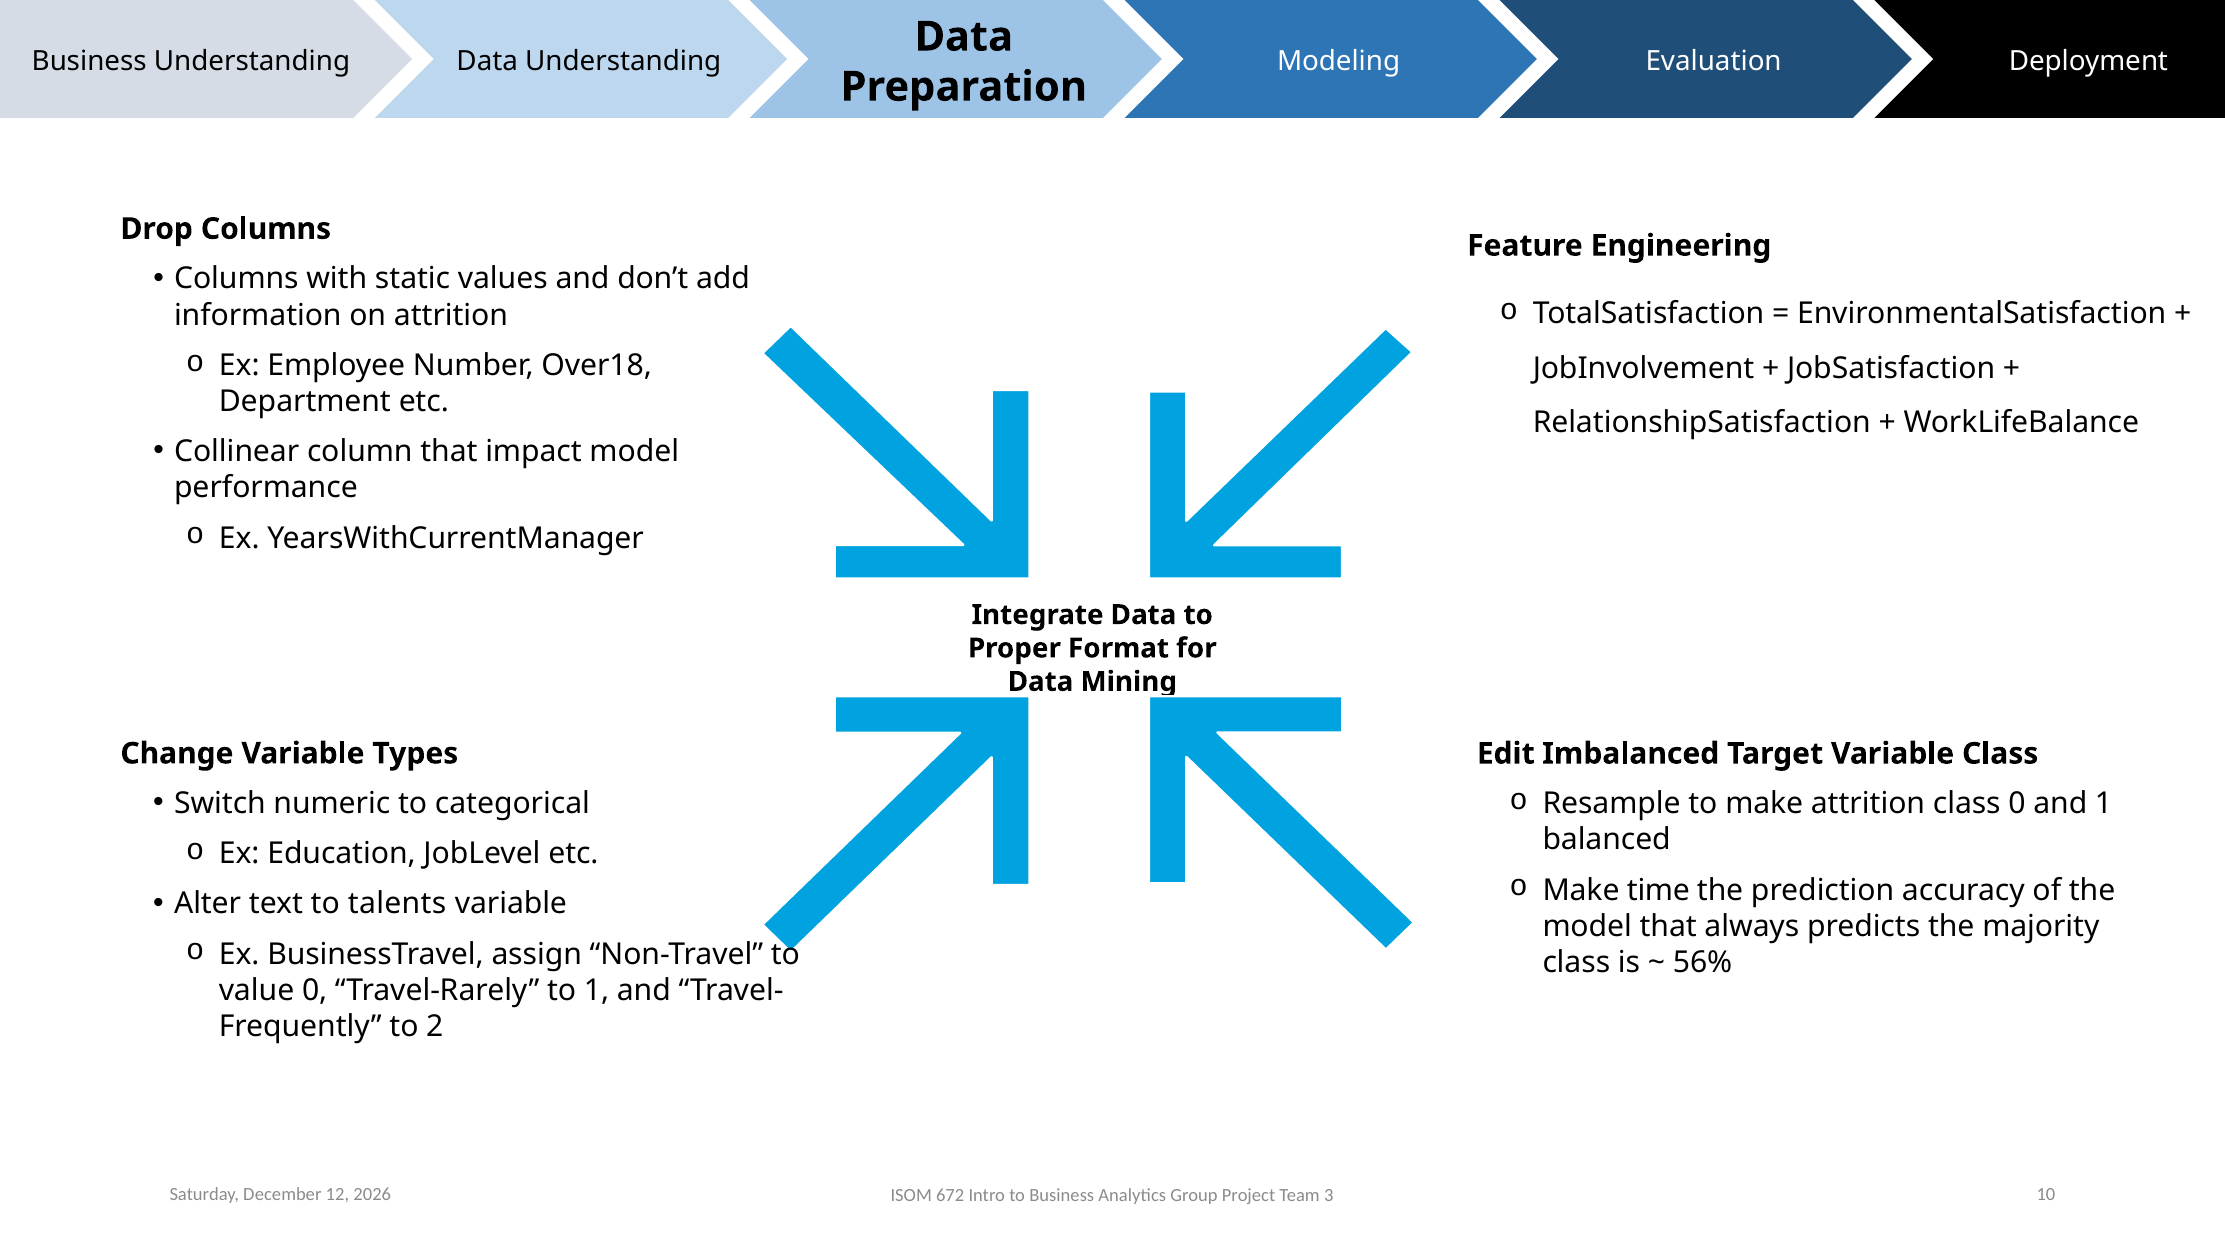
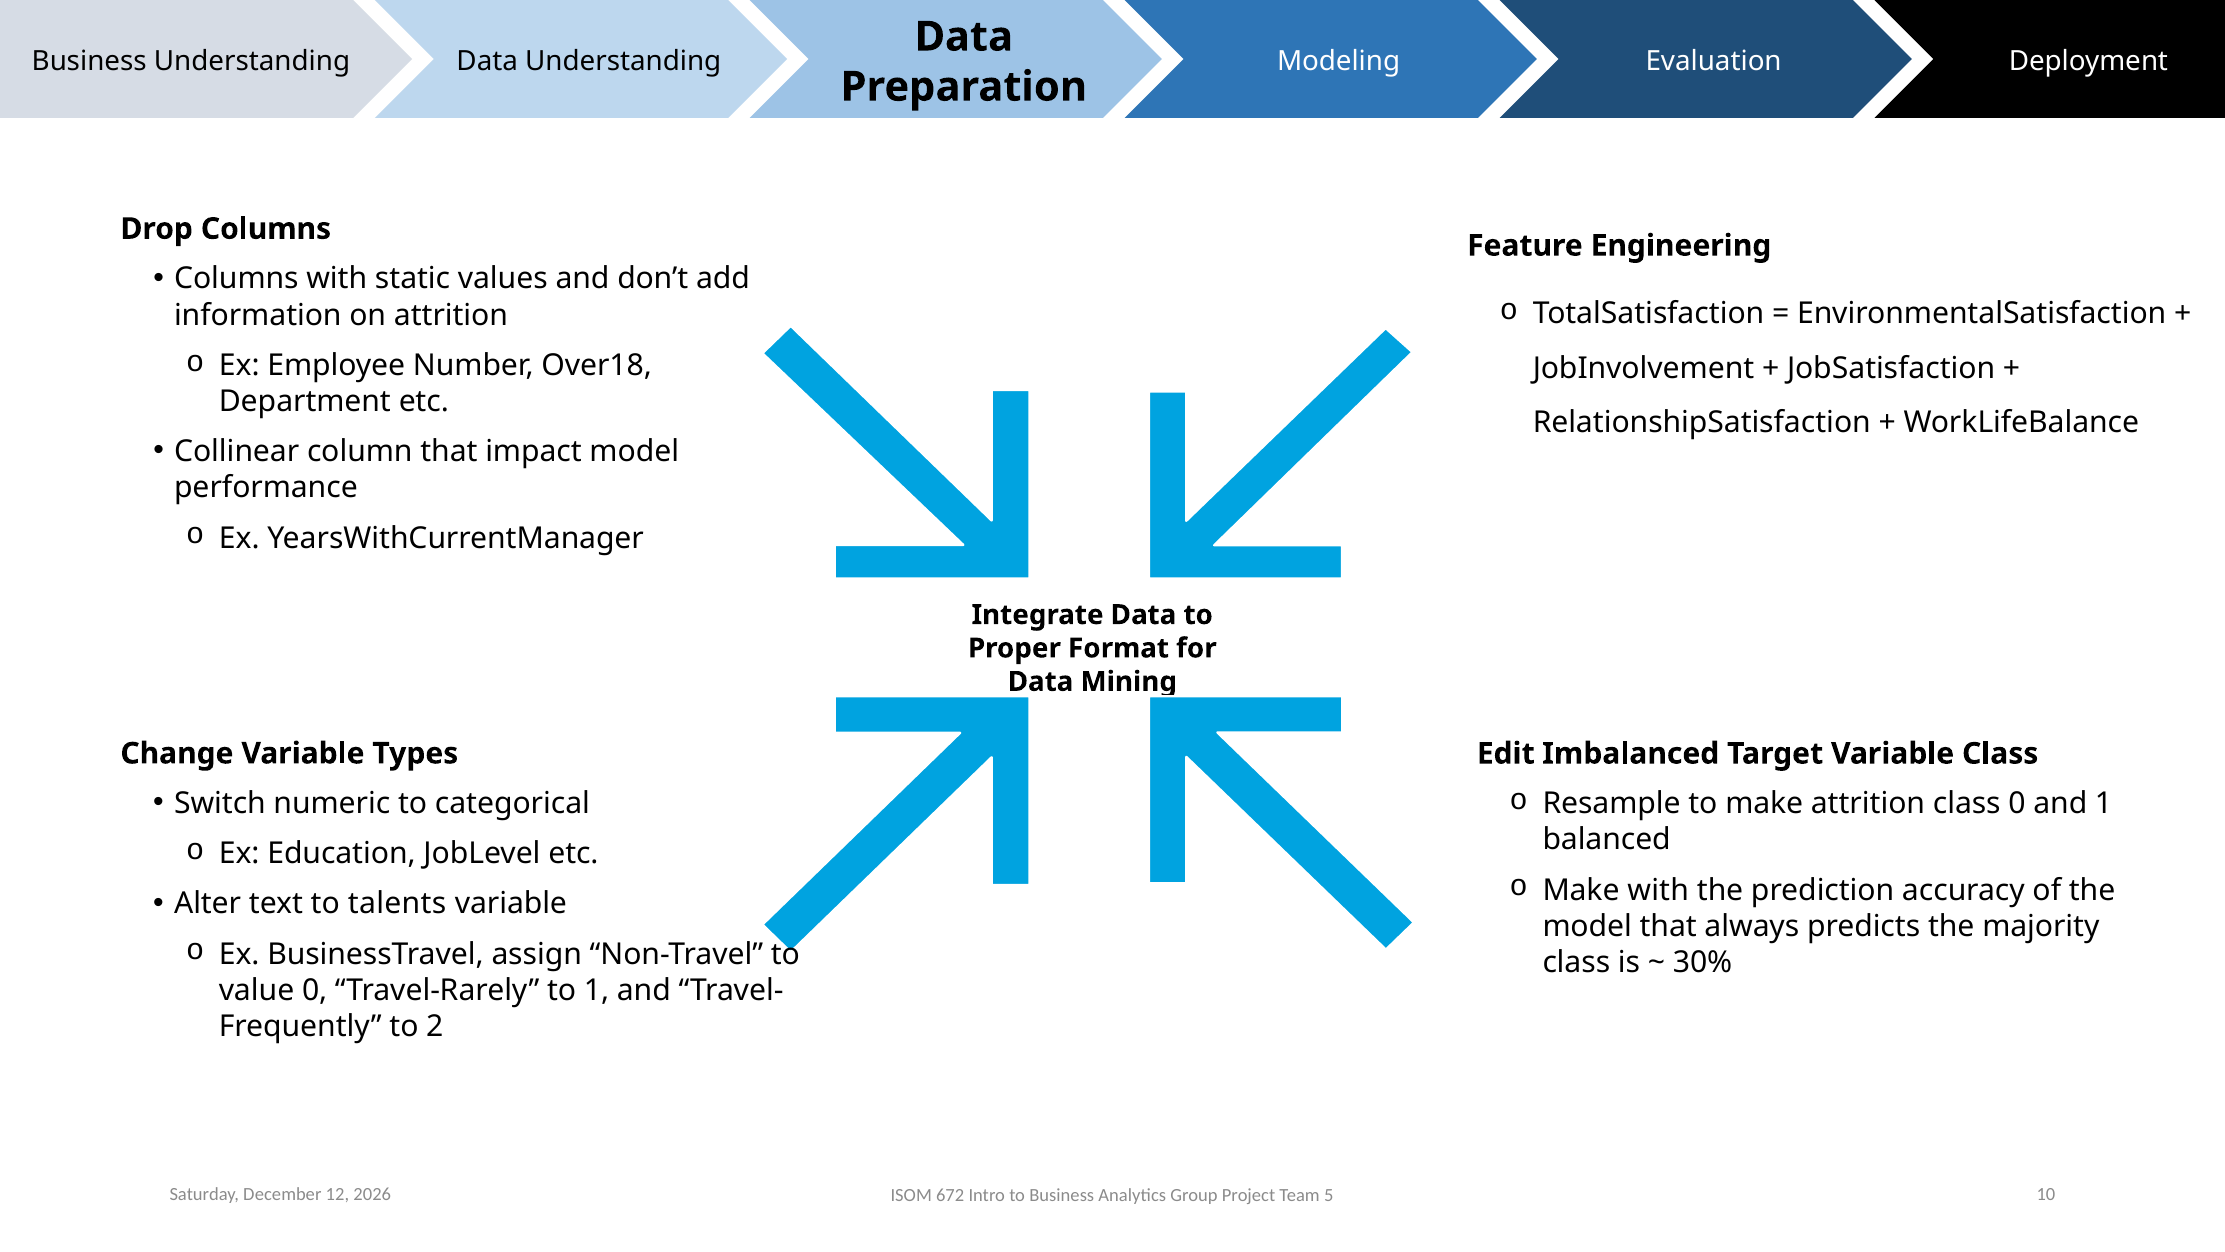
Make time: time -> with (1658, 890)
56%: 56% -> 30% (1703, 962)
3: 3 -> 5 (1329, 1195)
